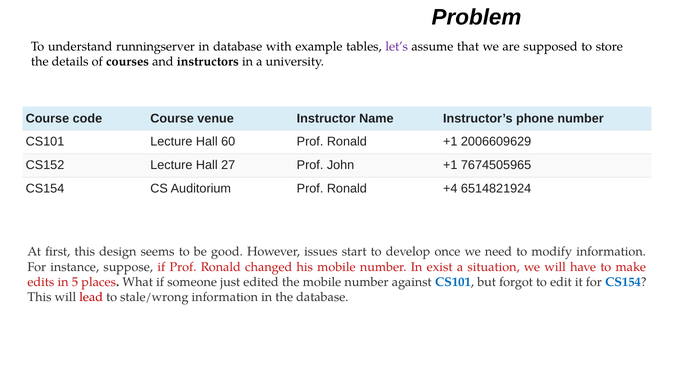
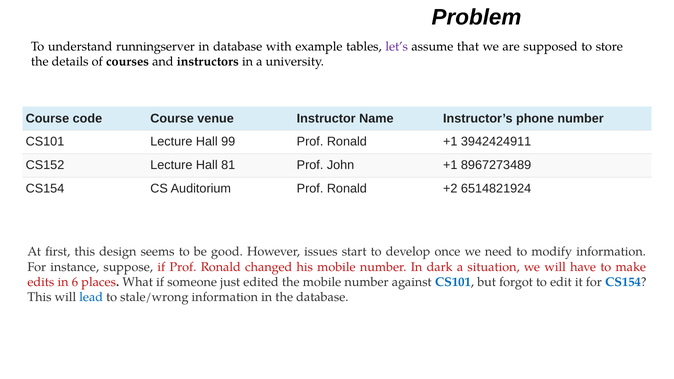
60: 60 -> 99 (228, 142)
2006609629: 2006609629 -> 3942424911 (496, 142)
27: 27 -> 81 (228, 165)
7674505965: 7674505965 -> 8967273489 (496, 165)
+4: +4 -> +2 (450, 189)
exist: exist -> dark (440, 267)
5: 5 -> 6 (75, 282)
lead colour: red -> blue (91, 297)
